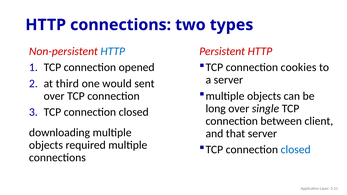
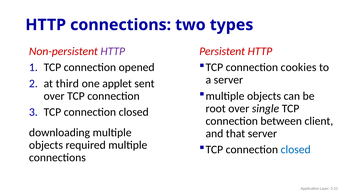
HTTP colour: blue -> purple (113, 51)
would: would -> applet (117, 84)
long: long -> root (216, 109)
